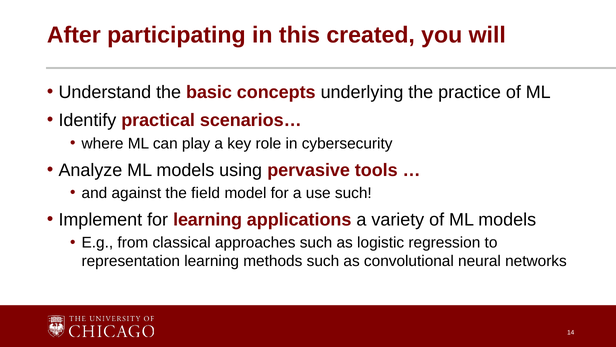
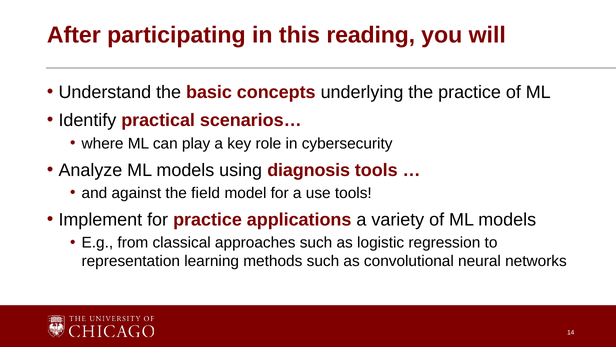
created: created -> reading (371, 35)
pervasive: pervasive -> diagnosis (309, 170)
use such: such -> tools (353, 193)
for learning: learning -> practice (208, 219)
